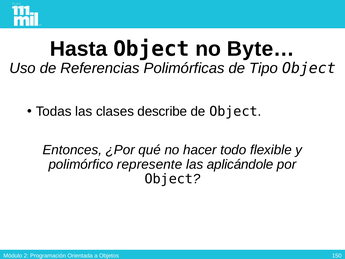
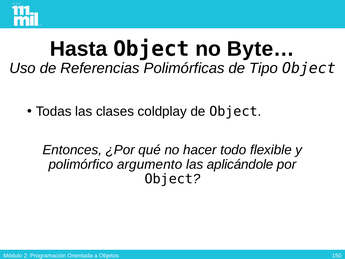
describe: describe -> coldplay (162, 111)
represente: represente -> argumento (150, 164)
